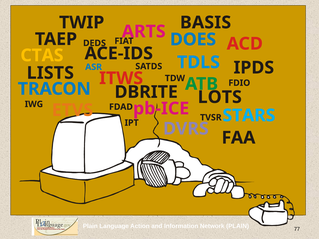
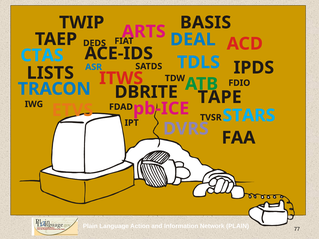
DOES: DOES -> DEAL (193, 40)
CTAS colour: yellow -> light blue (42, 55)
LOTS: LOTS -> TAPE (220, 97)
